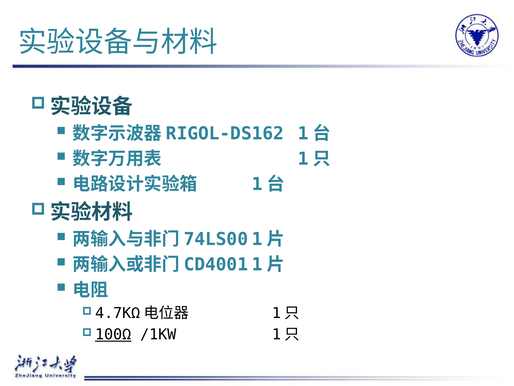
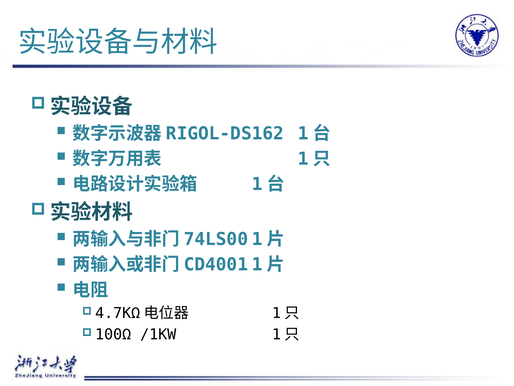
100Ω underline: present -> none (113, 334)
